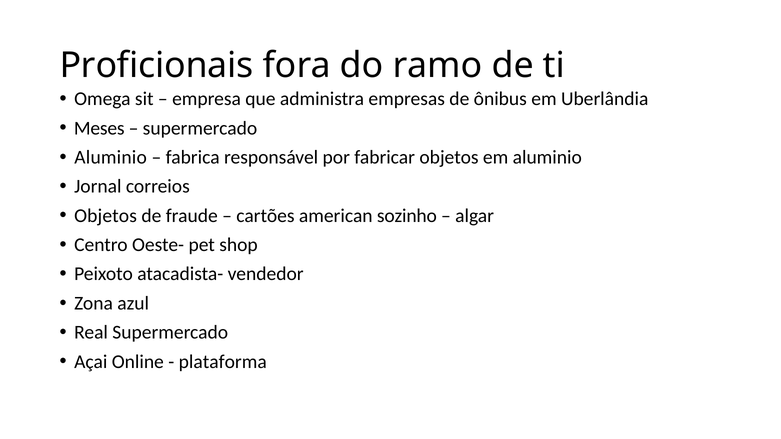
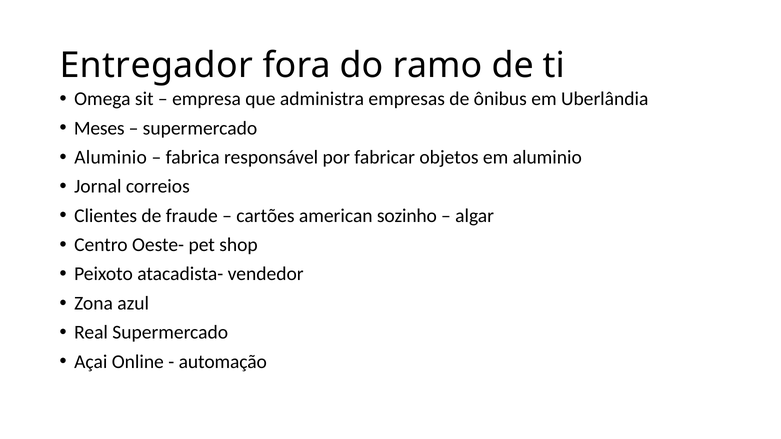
Proficionais: Proficionais -> Entregador (156, 66)
Objetos: Objetos -> Clientes (106, 216)
plataforma: plataforma -> automação (223, 362)
